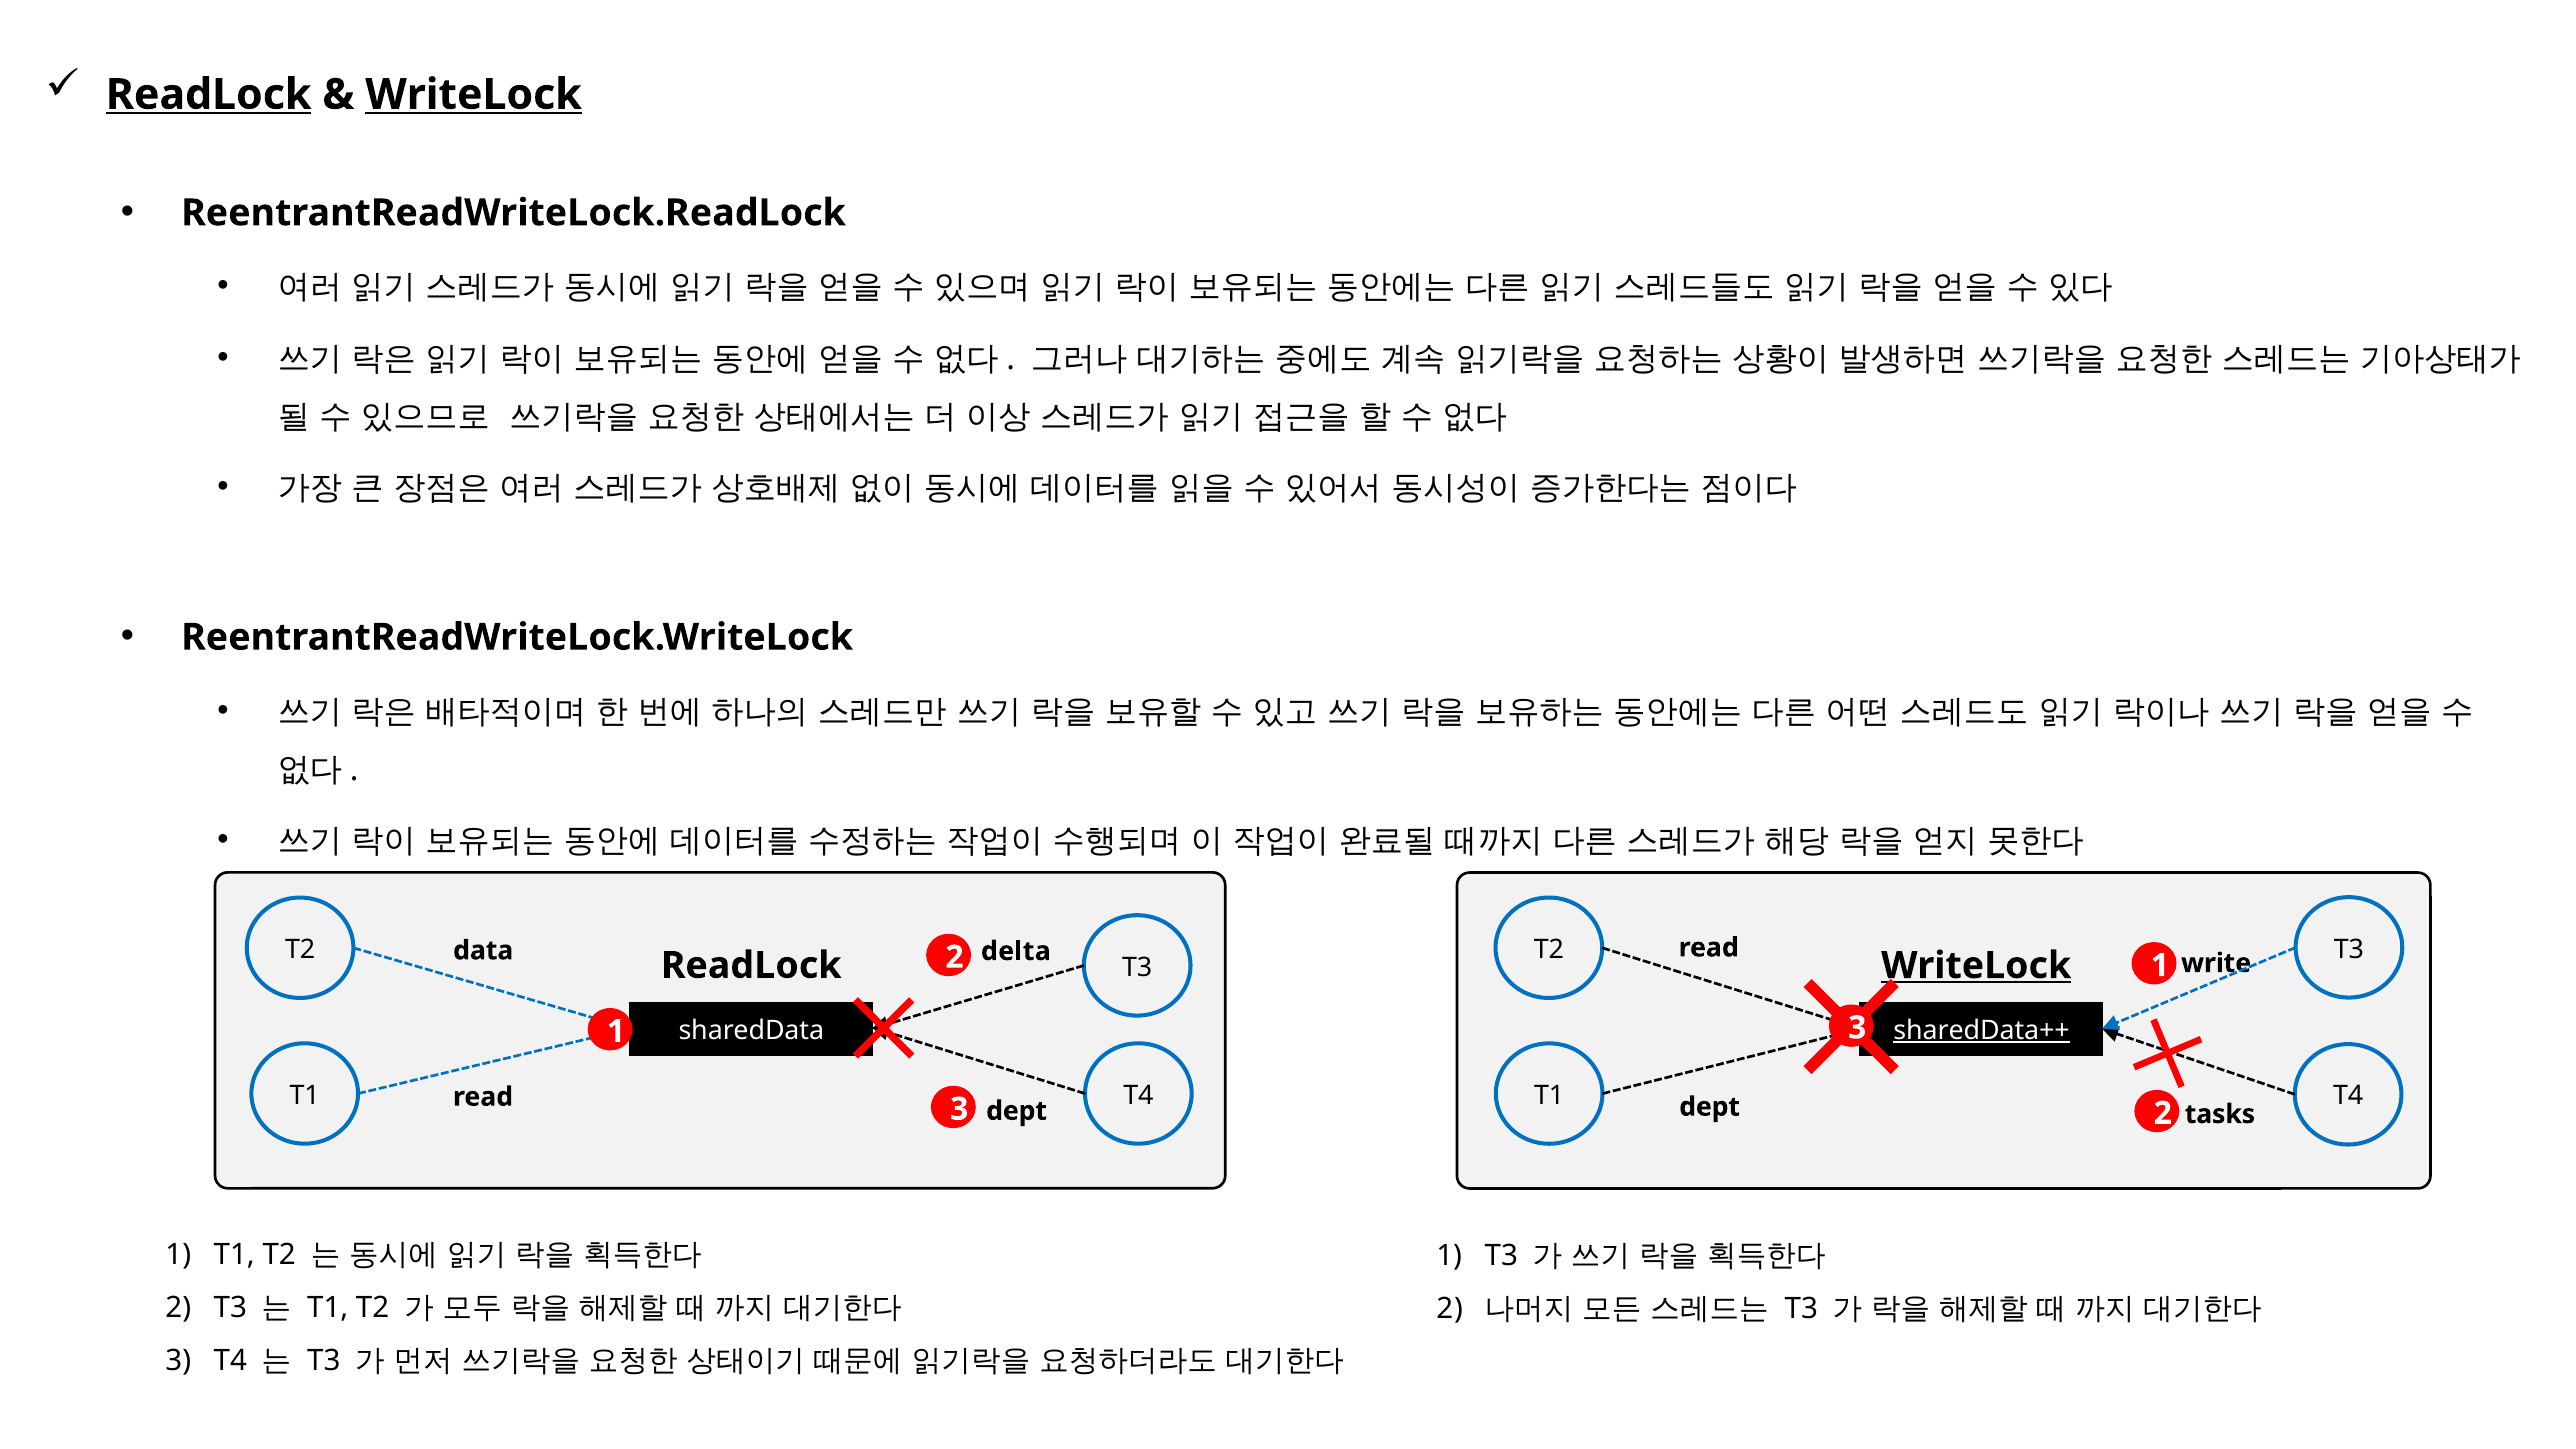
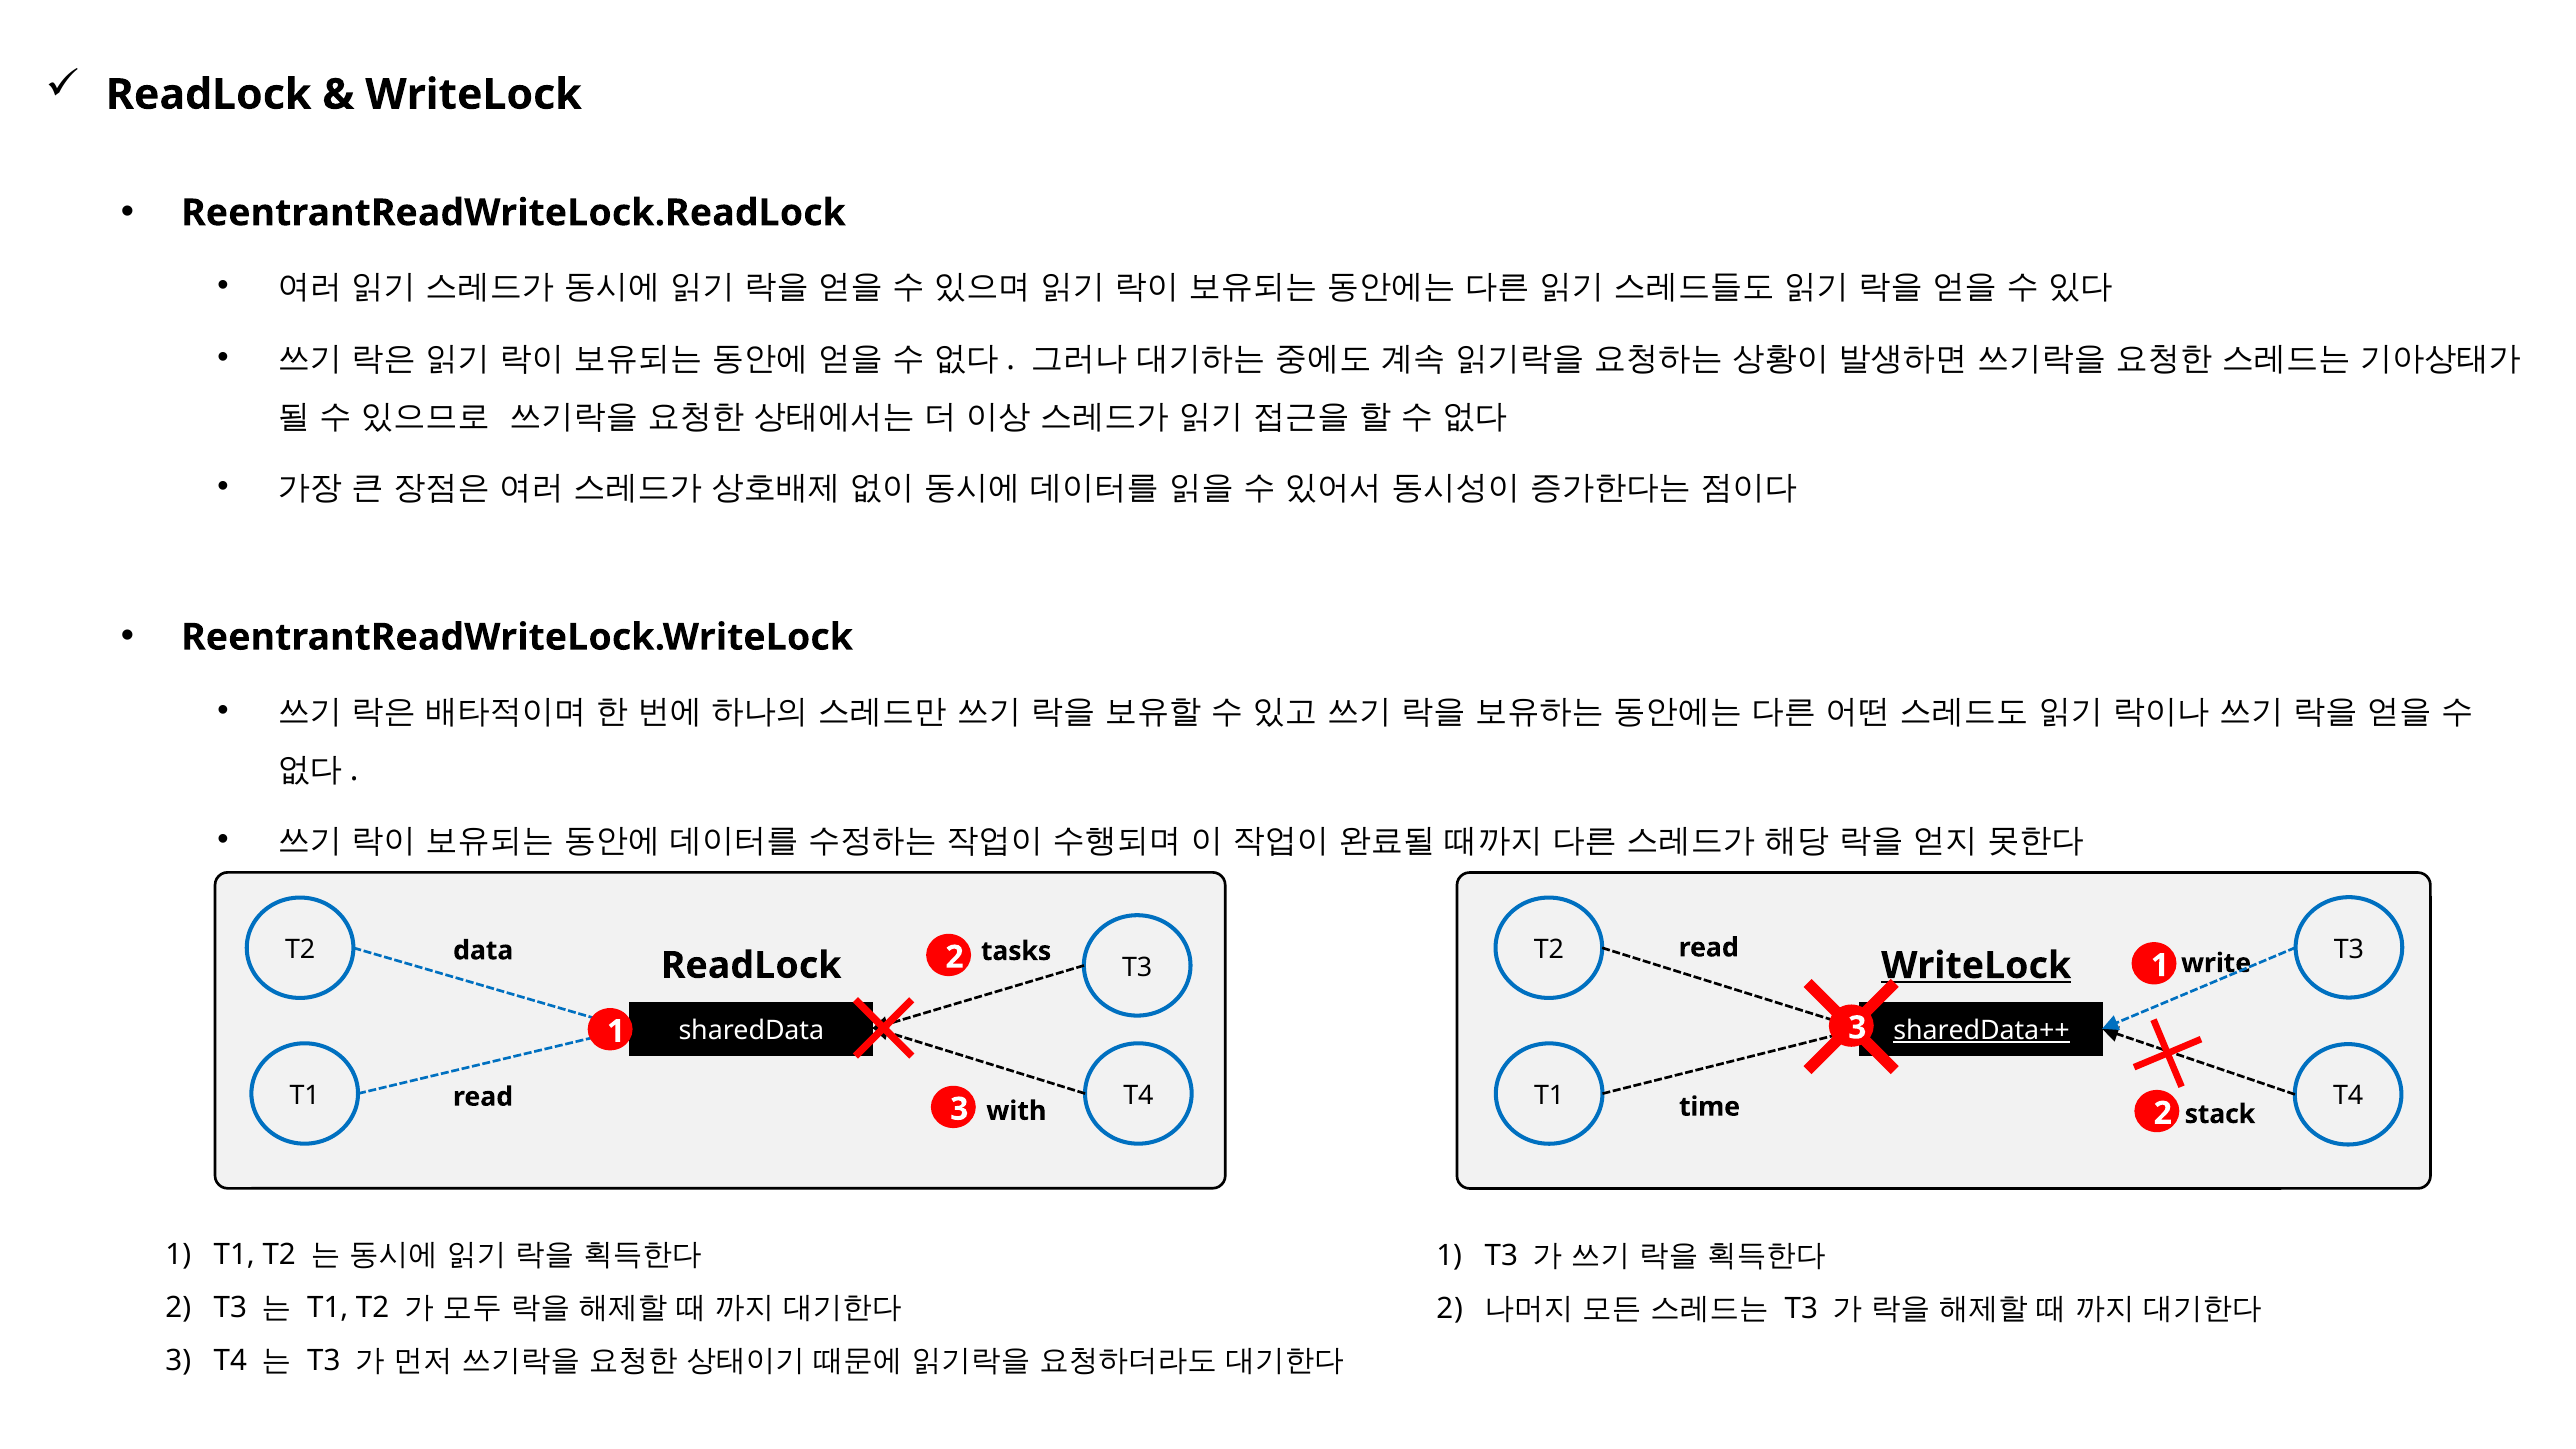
ReadLock underline: present -> none (209, 95)
WriteLock underline: present -> none (473, 95)
delta: delta -> tasks (1016, 951)
dept: dept -> time (1710, 1107)
dept: dept -> with (1016, 1111)
tasks: tasks -> stack (2220, 1114)
